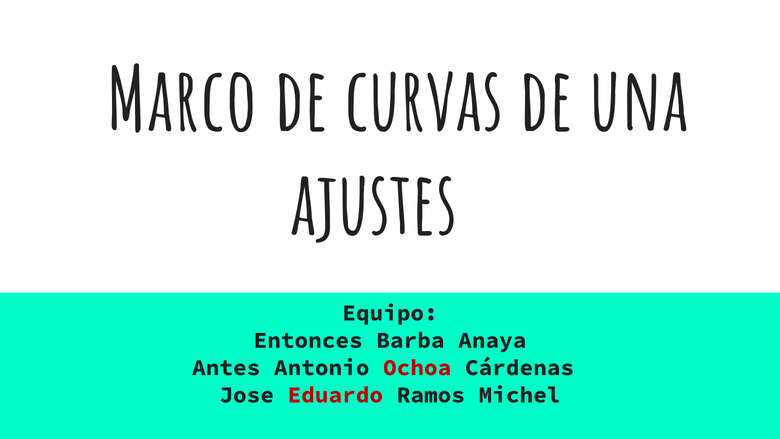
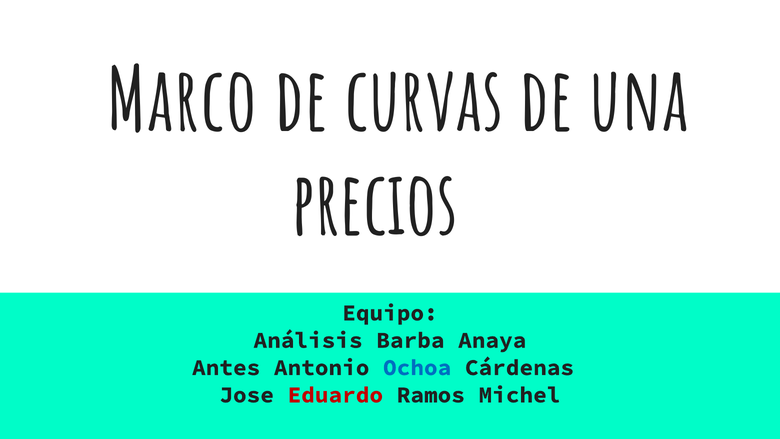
ajustes: ajustes -> precios (374, 206)
Entonces: Entonces -> Análisis (308, 340)
Ochoa colour: red -> blue (417, 367)
